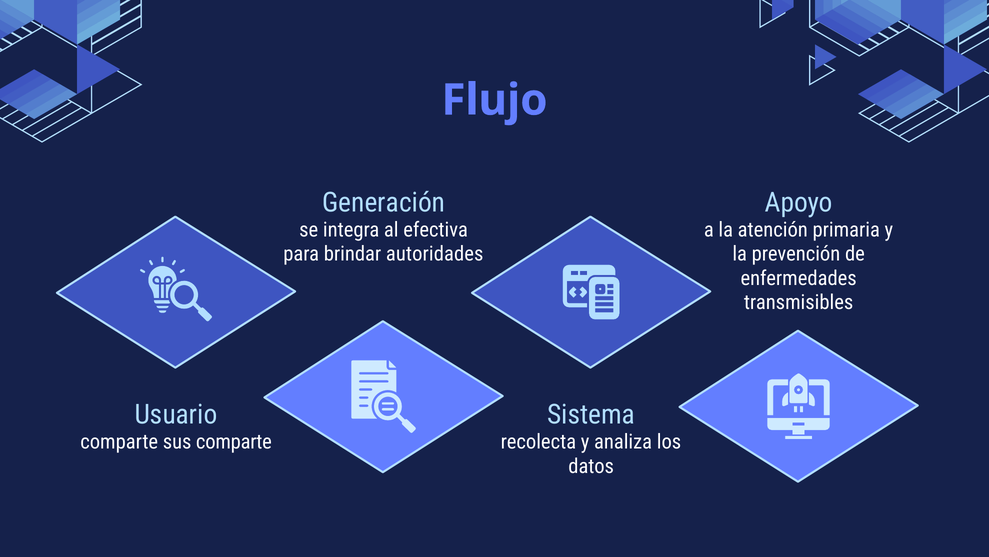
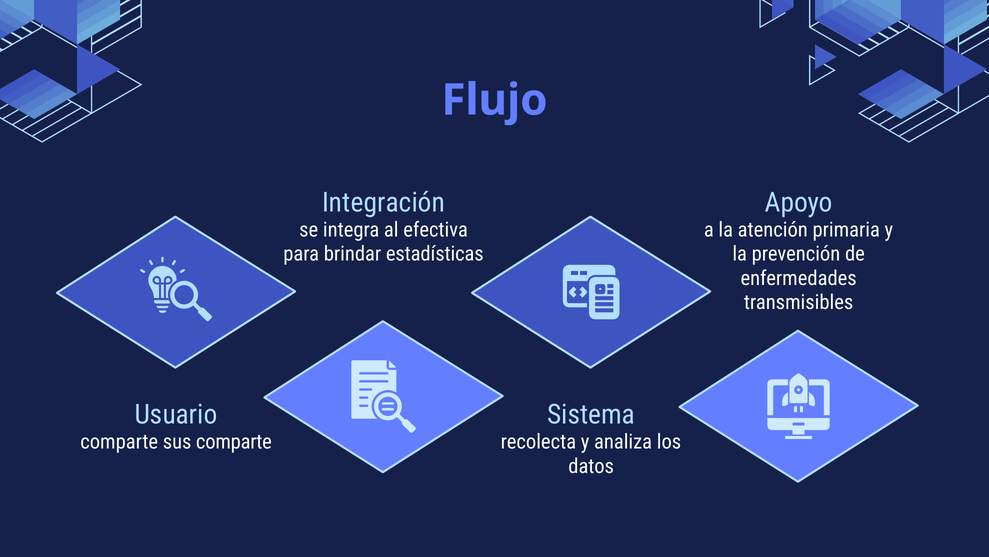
Generación: Generación -> Integración (384, 202)
autoridades: autoridades -> estadísticas (435, 254)
